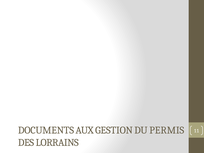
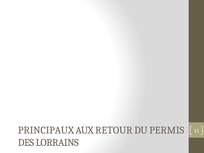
DOCUMENTS: DOCUMENTS -> PRINCIPAUX (46, 130)
GESTION: GESTION -> RETOUR (114, 130)
